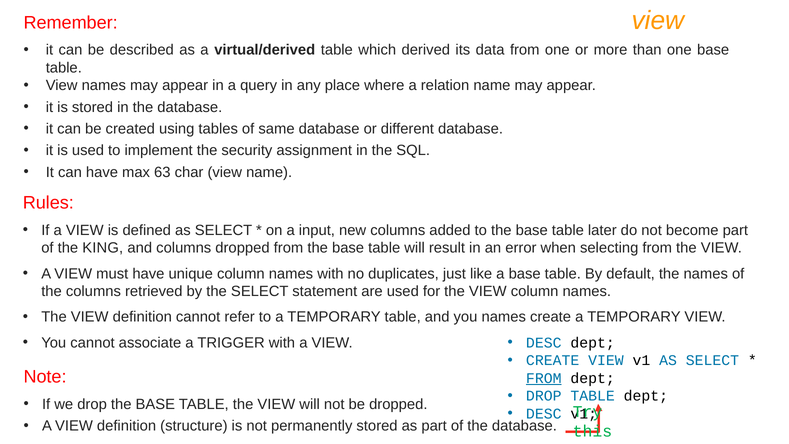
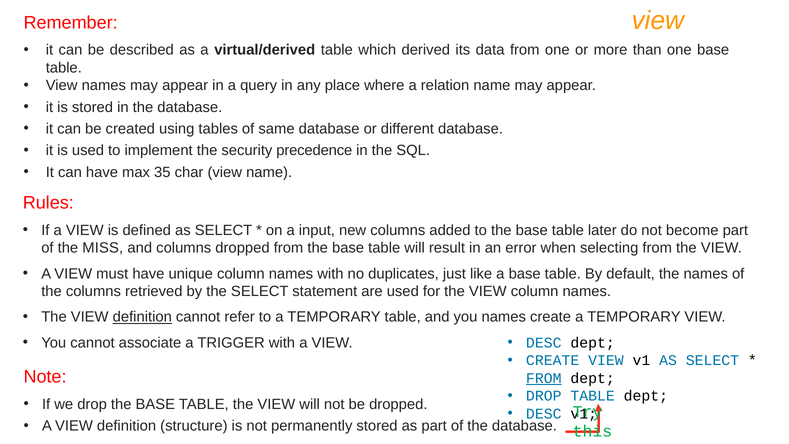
assignment: assignment -> precedence (314, 151)
63: 63 -> 35 (162, 172)
KING: KING -> MISS (103, 248)
definition underline: none -> present (142, 317)
